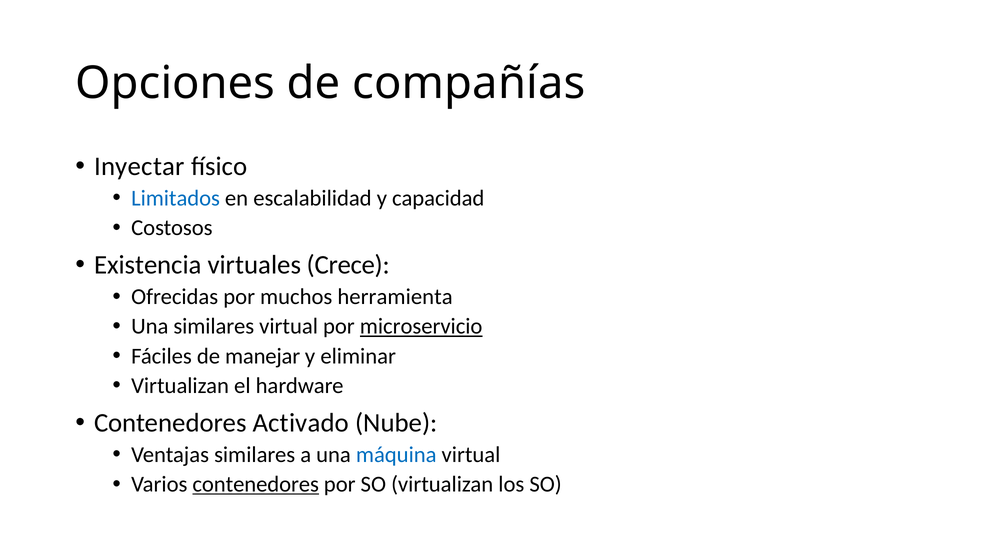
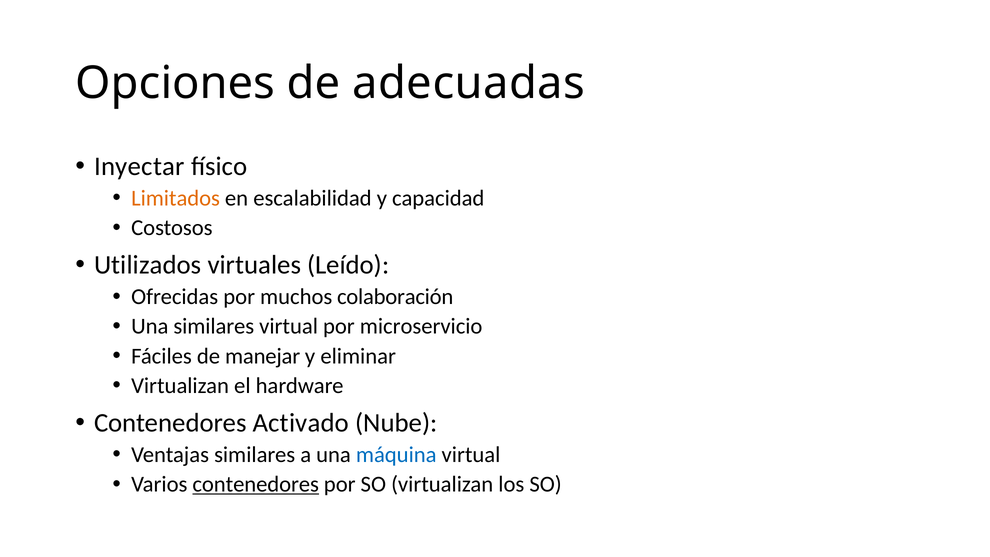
compañías: compañías -> adecuadas (469, 83)
Limitados colour: blue -> orange (176, 198)
Existencia: Existencia -> Utilizados (148, 265)
Crece: Crece -> Leído (348, 265)
herramienta: herramienta -> colaboración (395, 297)
microservicio underline: present -> none (421, 326)
